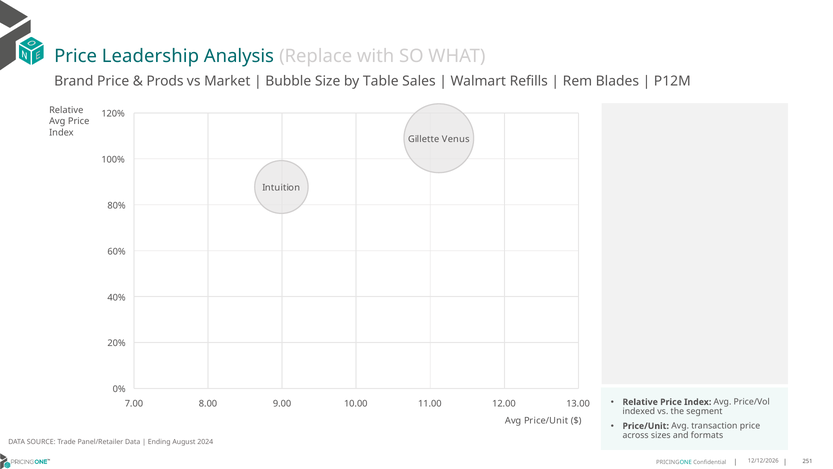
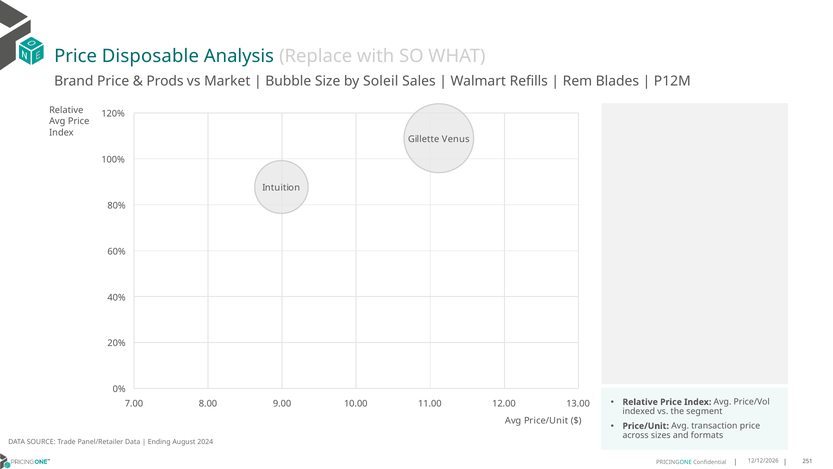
Leadership: Leadership -> Disposable (150, 56)
Table: Table -> Soleil (381, 81)
